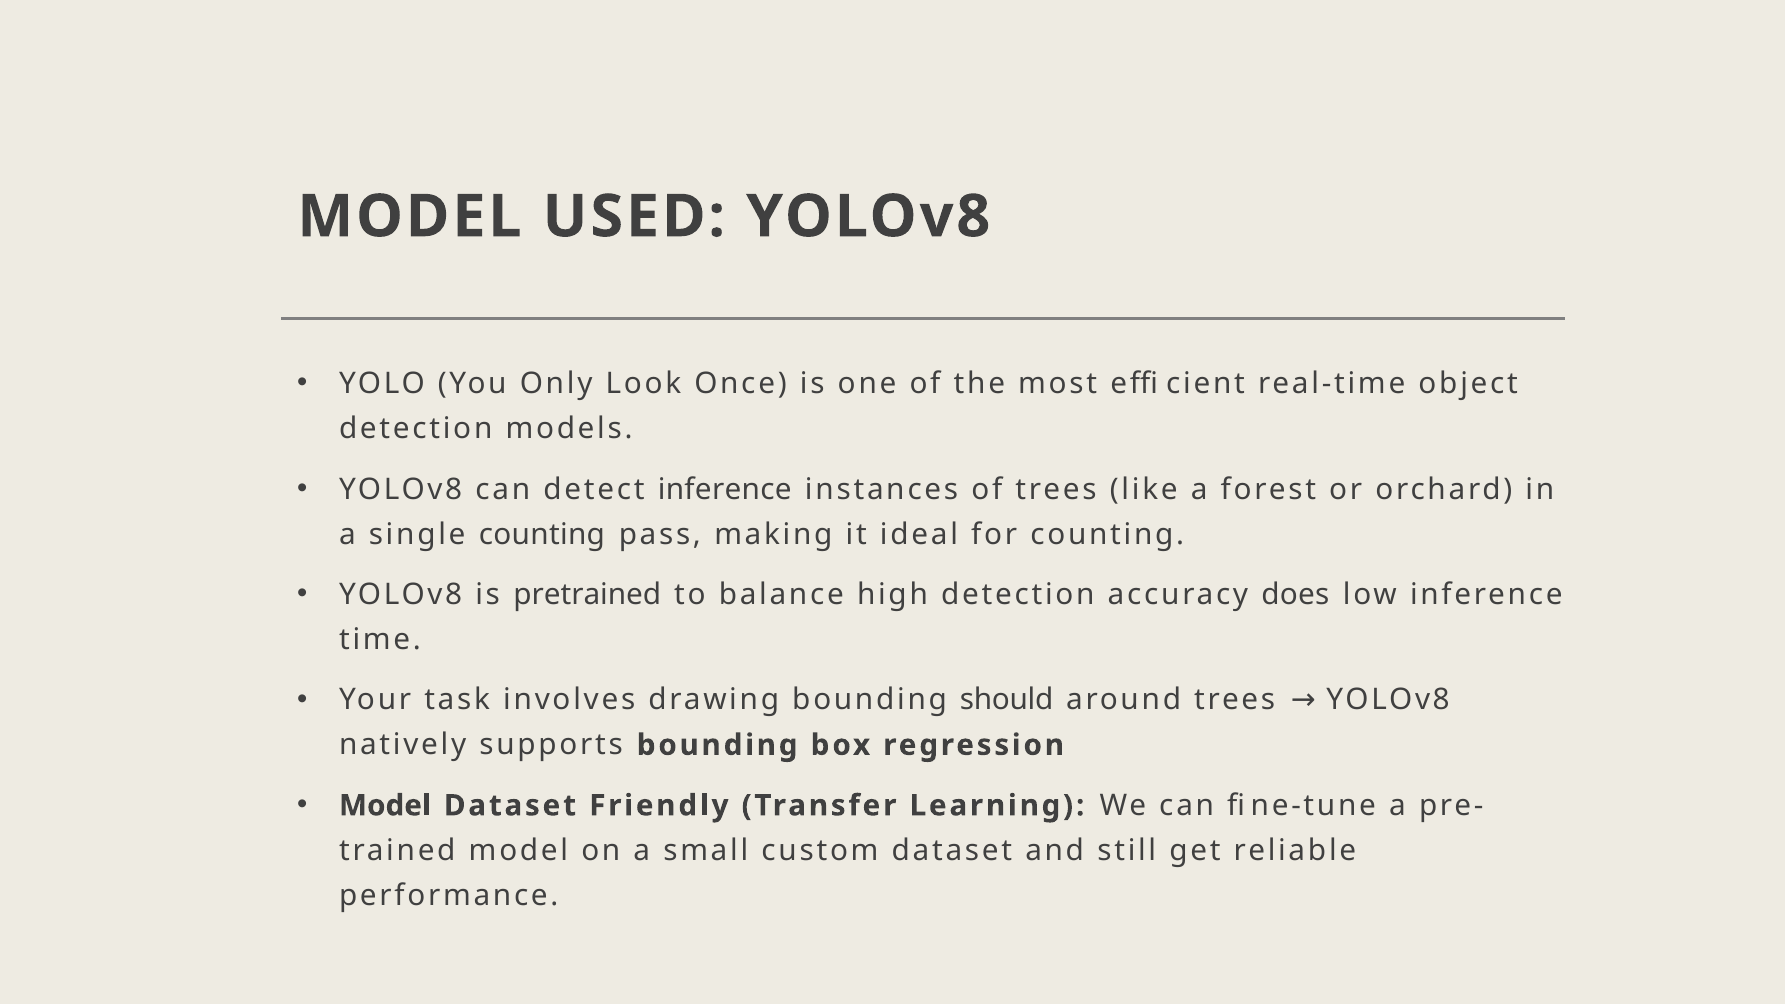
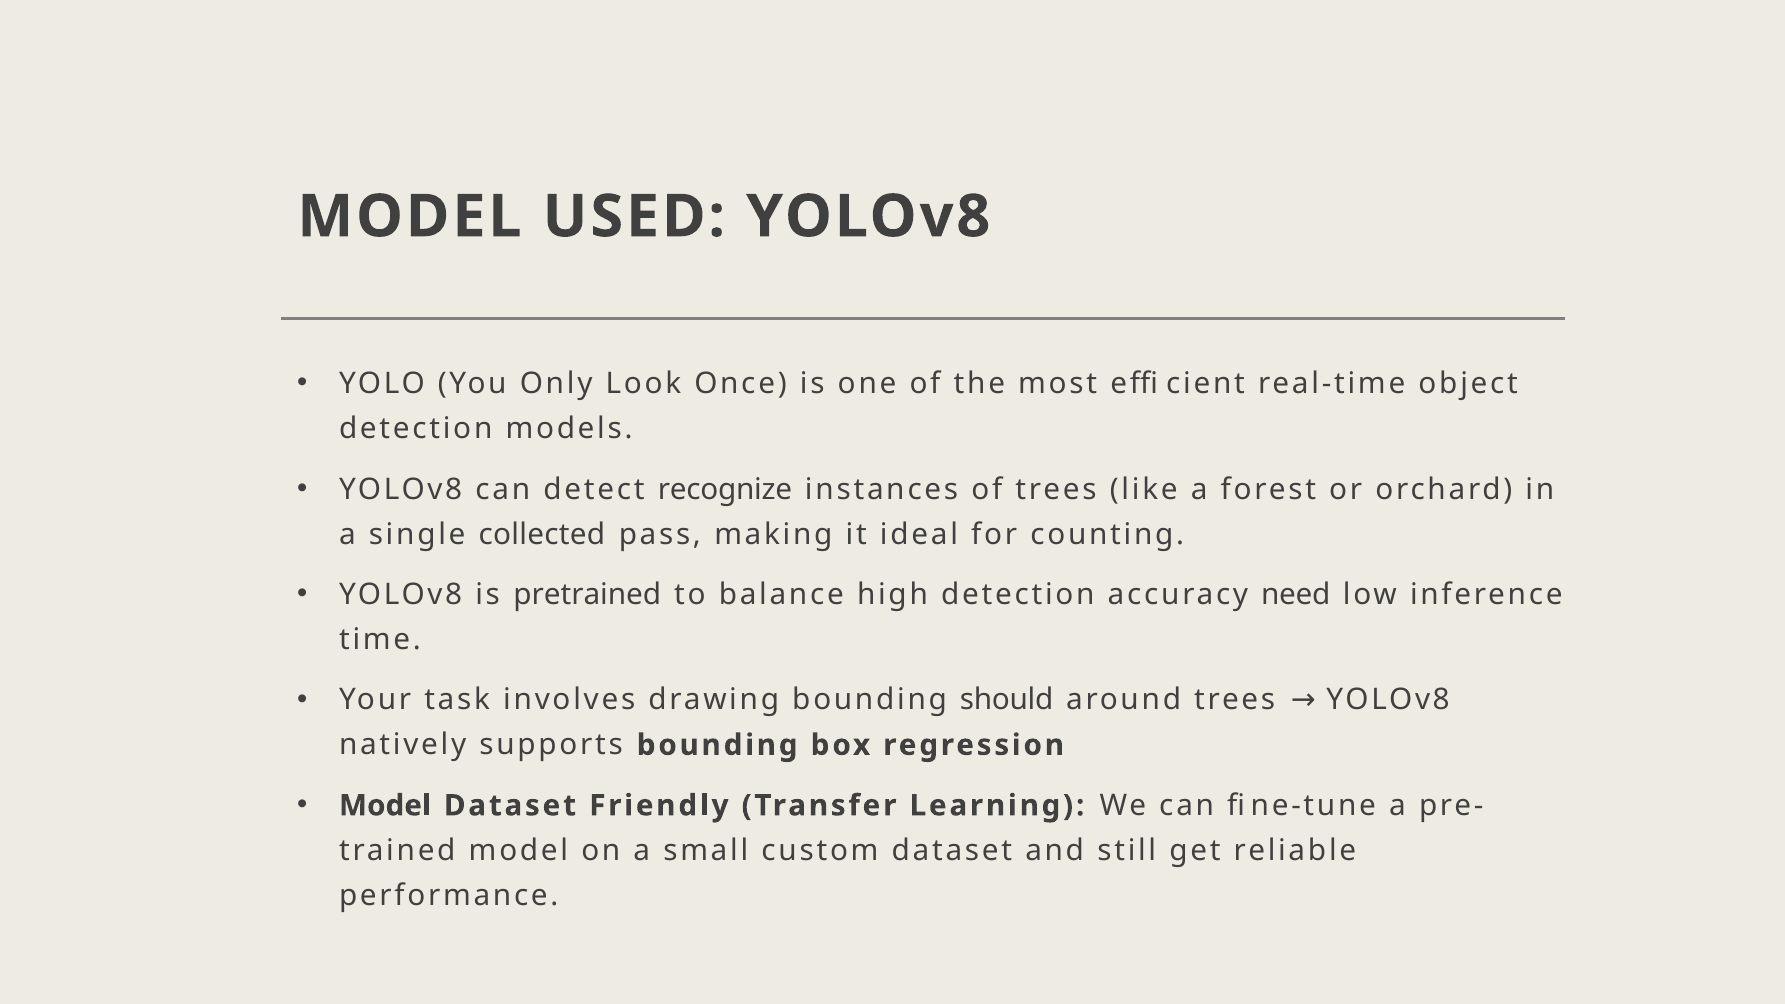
detect inference: inference -> recognize (725, 489)
single counting: counting -> collected (542, 534)
does: does -> need (1296, 595)
